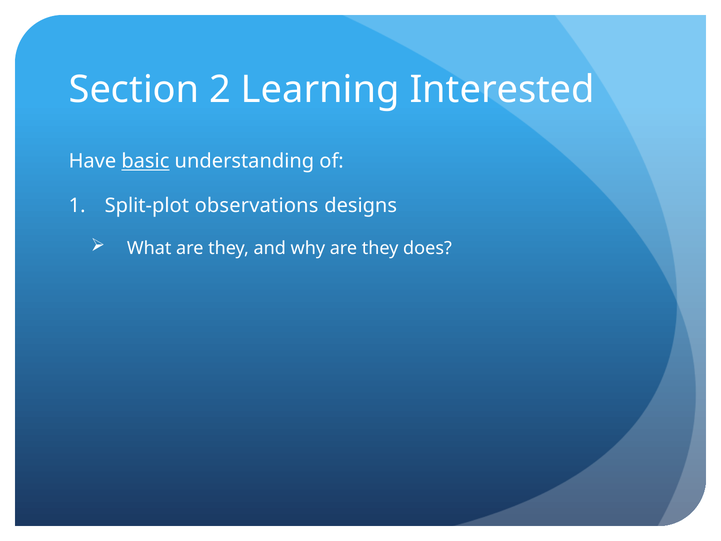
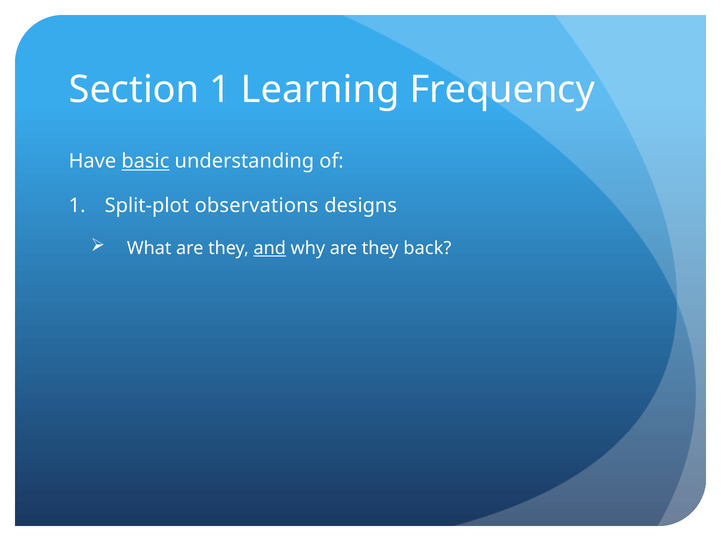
Section 2: 2 -> 1 (220, 89)
Interested: Interested -> Frequency (502, 89)
and underline: none -> present (270, 248)
does: does -> back (427, 248)
